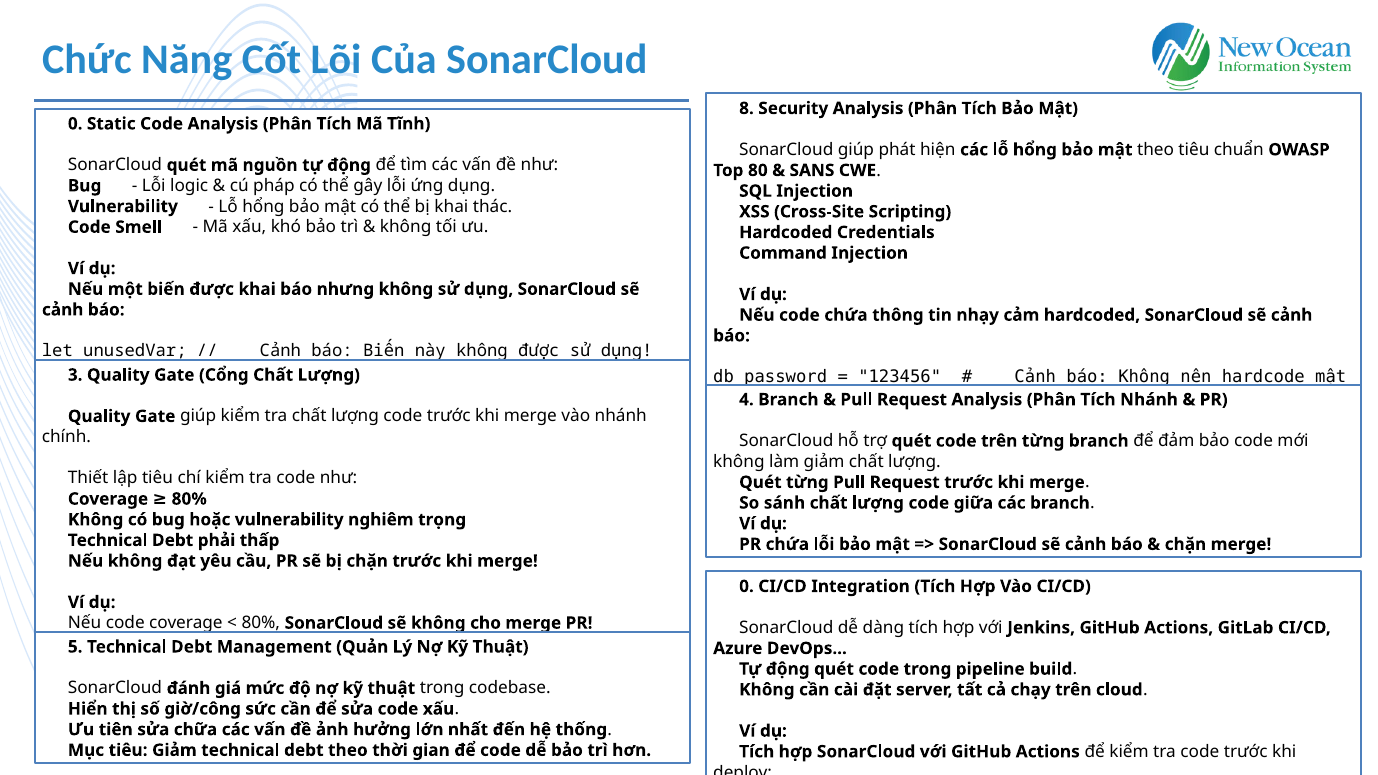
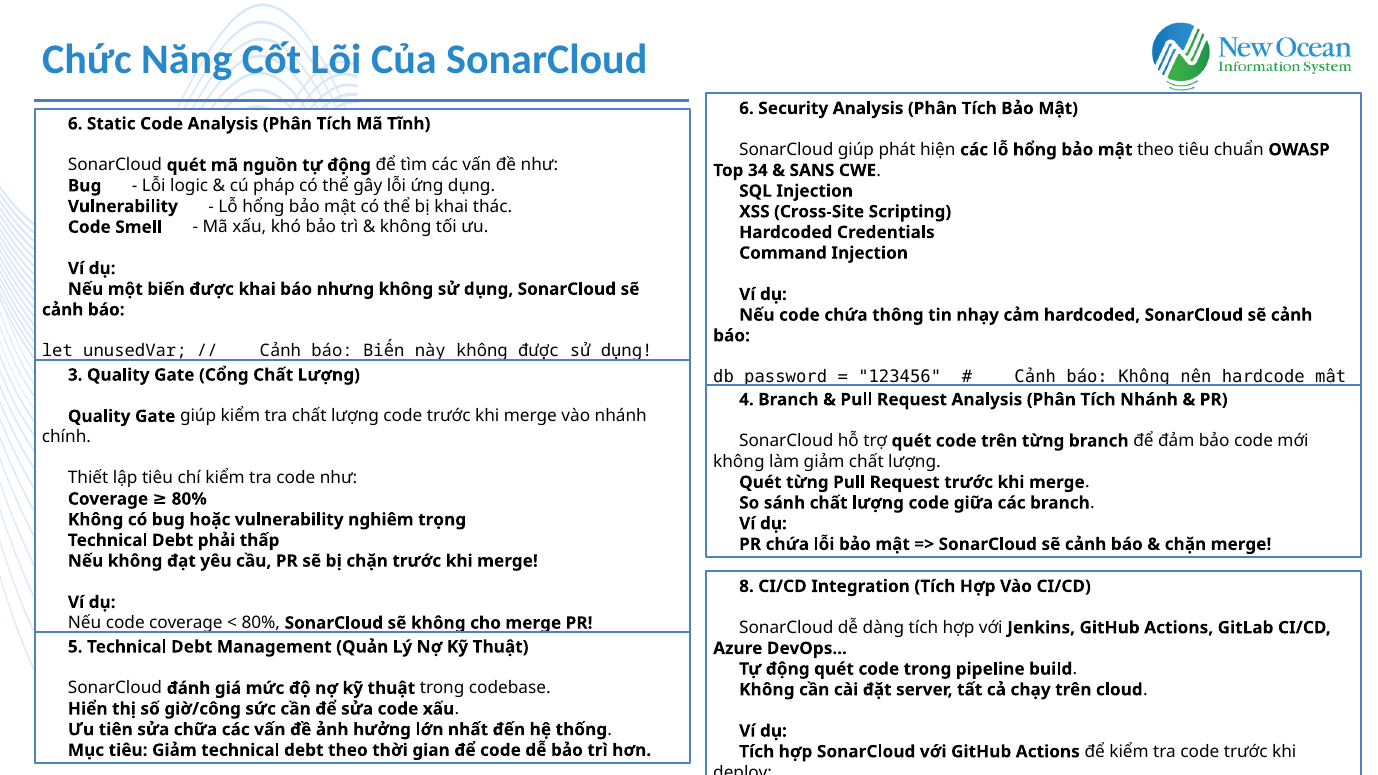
8: 8 -> 6 (746, 108)
0: 0 -> 6 (75, 124)
80: 80 -> 34 (758, 170)
0: 0 -> 8 (746, 586)
